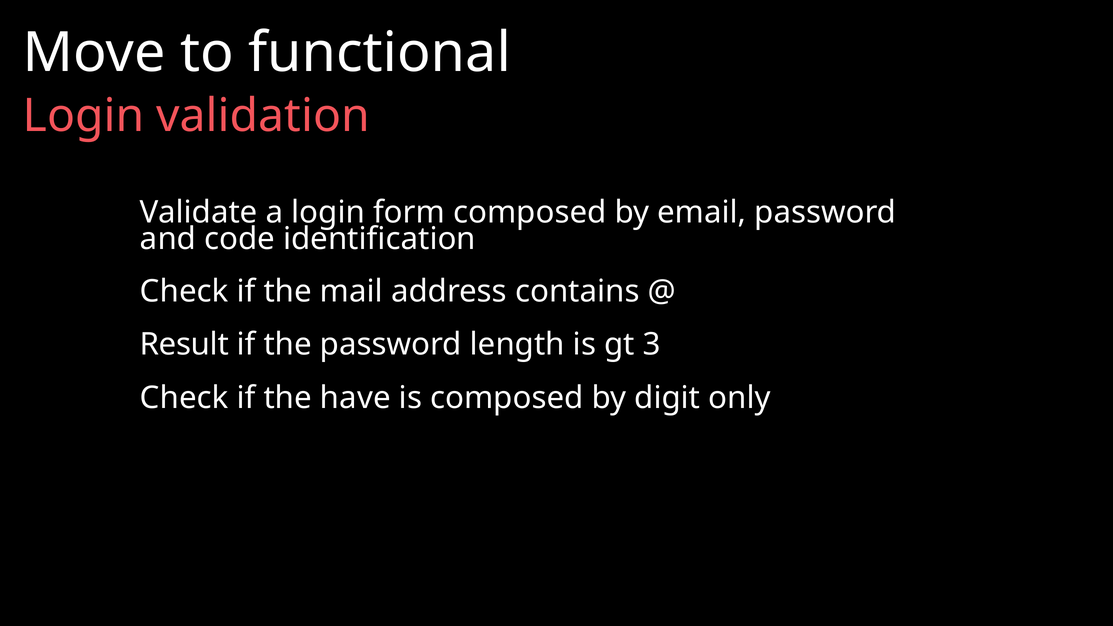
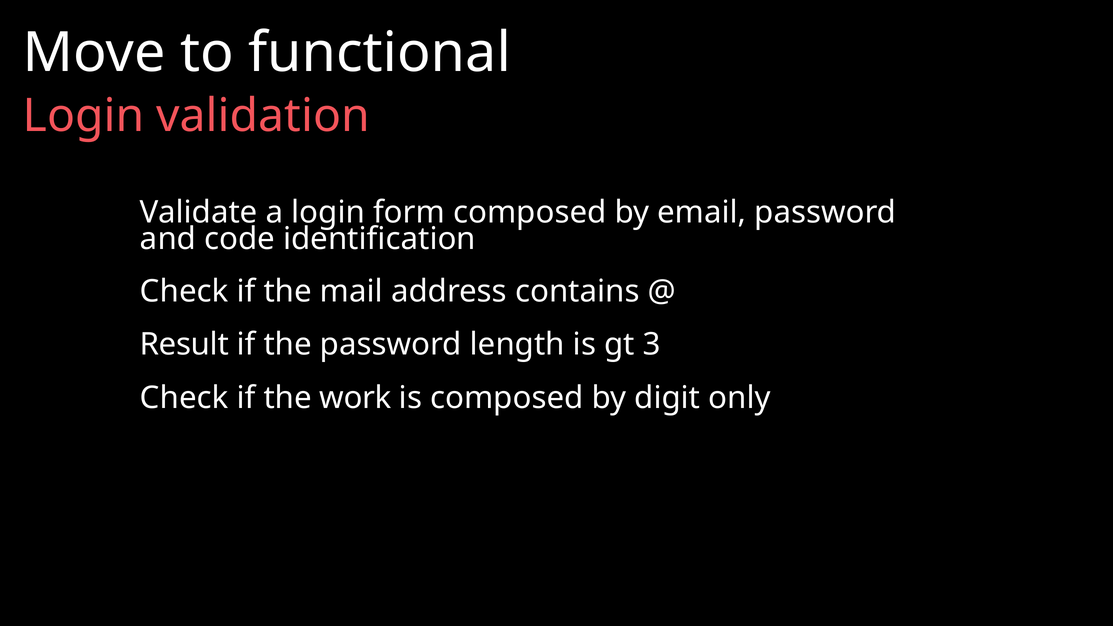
have: have -> work (356, 398)
